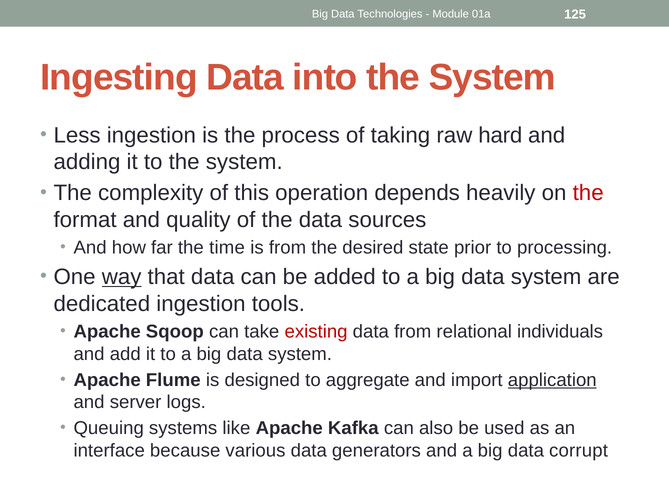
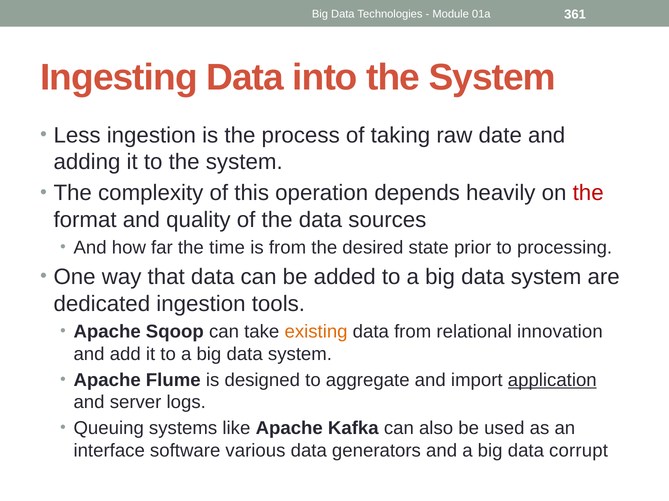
125: 125 -> 361 (575, 14)
hard: hard -> date (500, 135)
way underline: present -> none (122, 277)
existing colour: red -> orange (316, 332)
individuals: individuals -> innovation (560, 332)
because: because -> software (185, 451)
